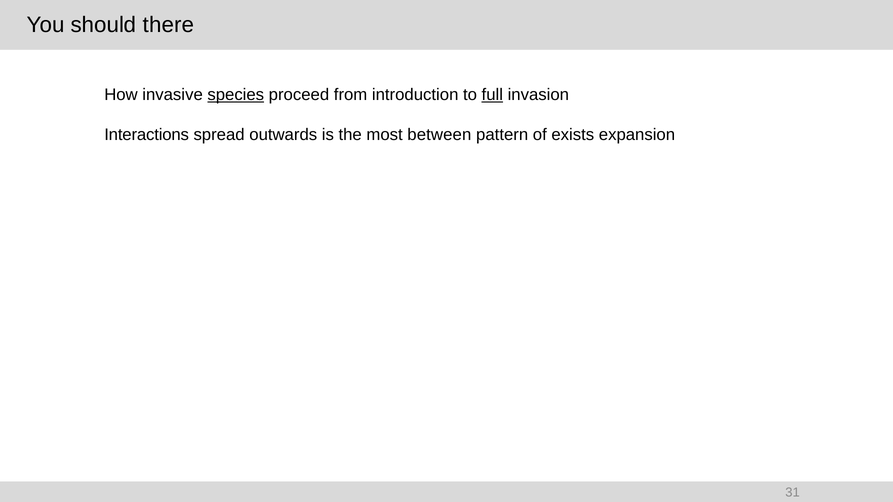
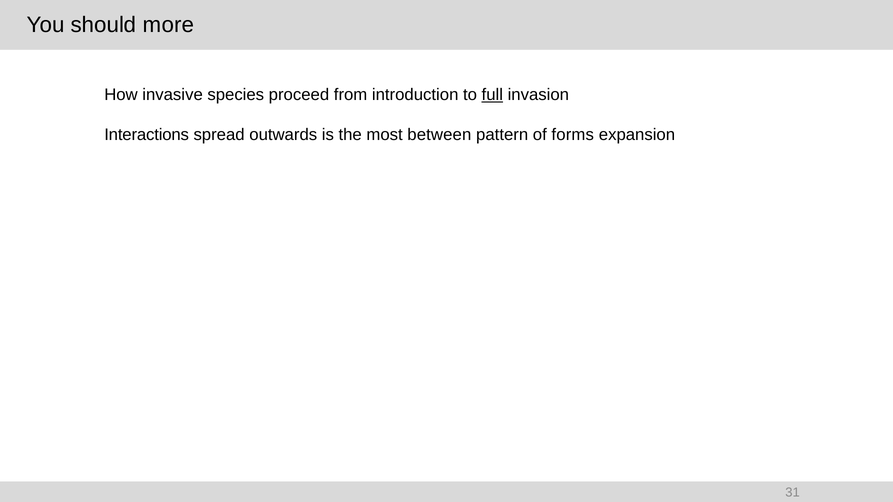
there: there -> more (168, 25)
species underline: present -> none (236, 95)
exists: exists -> forms (573, 135)
